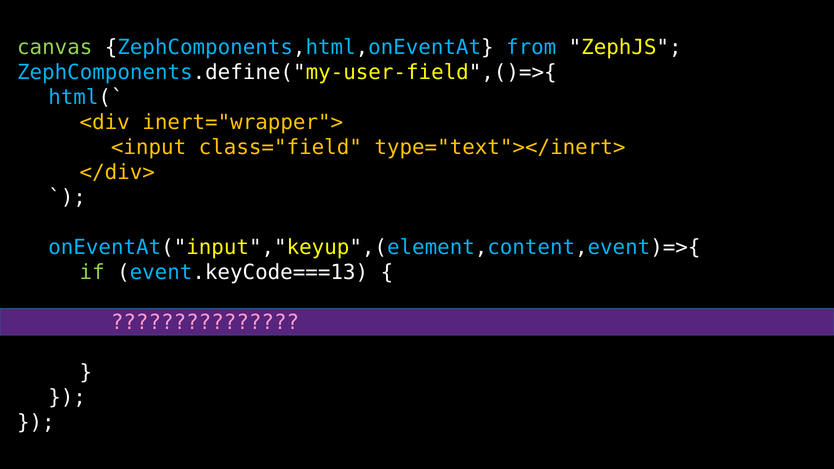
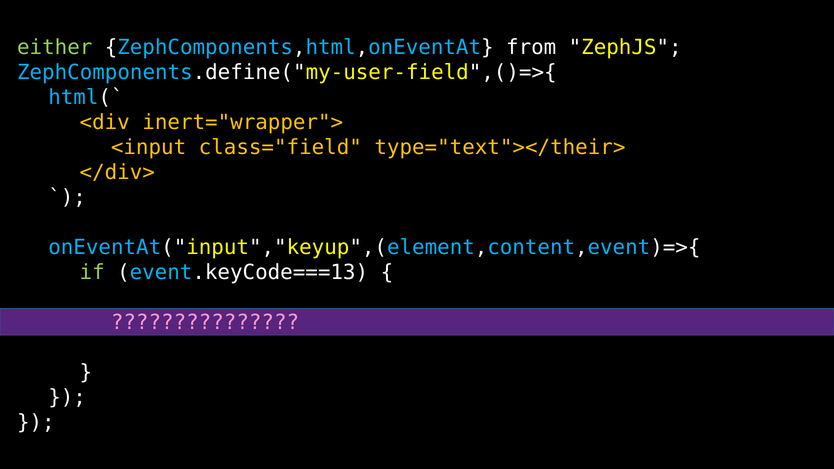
canvas: canvas -> either (55, 47)
from colour: light blue -> white (531, 47)
type="text"></inert>: type="text"></inert> -> type="text"></their> (500, 147)
